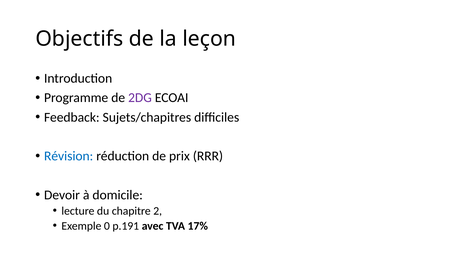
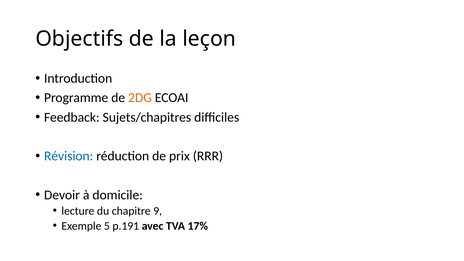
2DG colour: purple -> orange (140, 98)
2: 2 -> 9 (158, 211)
0: 0 -> 5 (107, 226)
